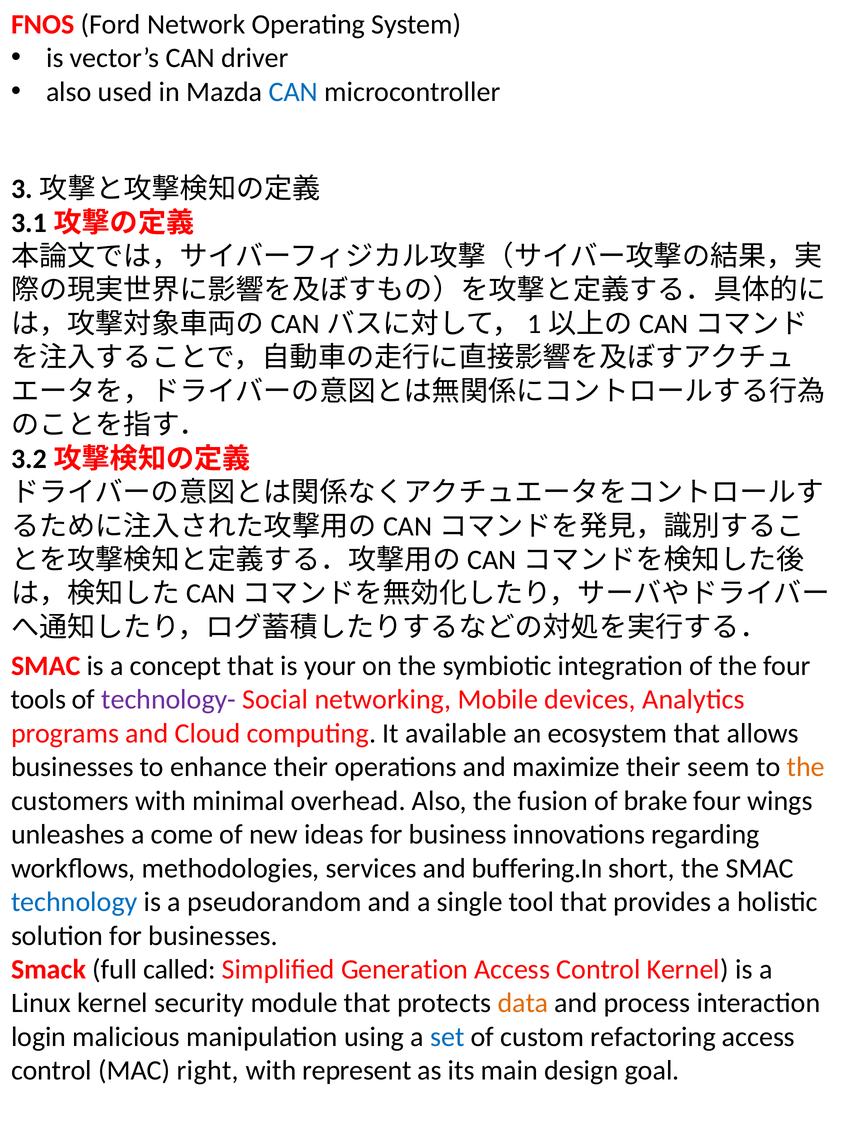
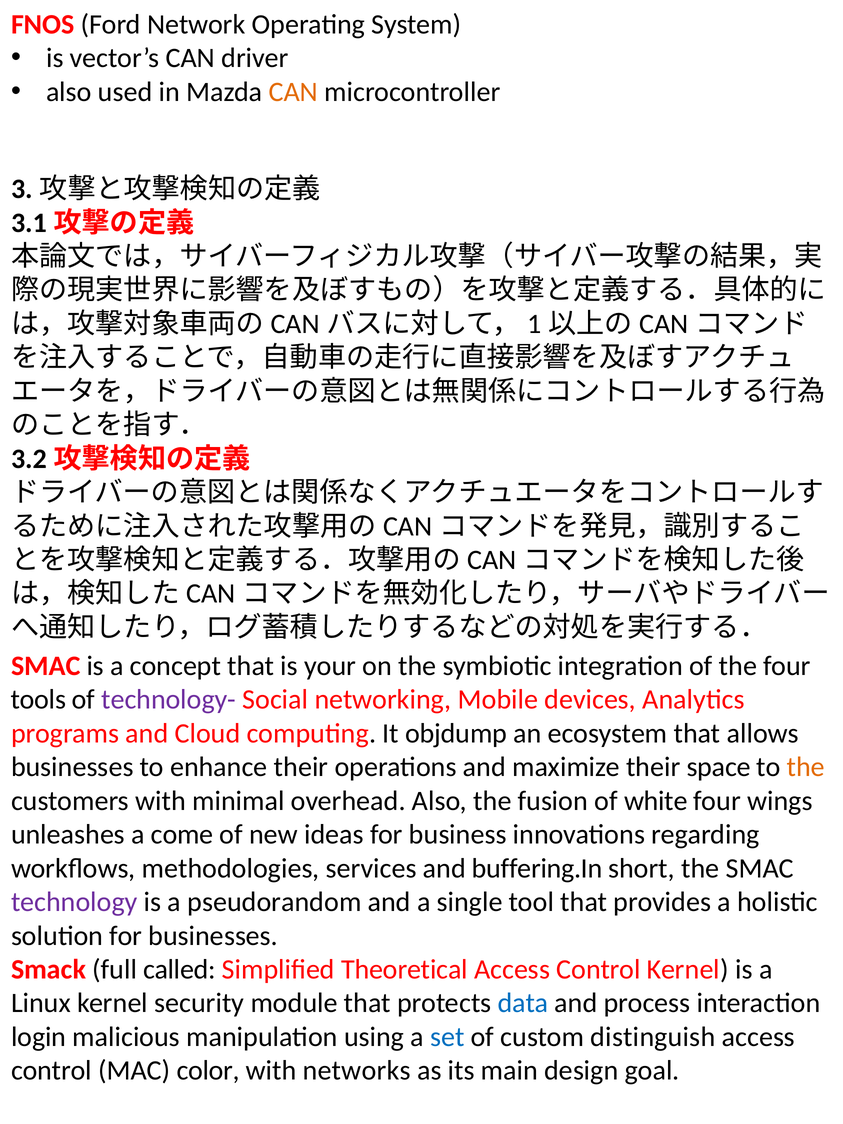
CAN colour: blue -> orange (293, 92)
available: available -> objdump (456, 733)
seem: seem -> space (719, 767)
brake: brake -> white (656, 801)
technology colour: blue -> purple (74, 902)
Generation: Generation -> Theoretical (404, 969)
data colour: orange -> blue (523, 1003)
refactoring: refactoring -> distinguish (653, 1037)
right: right -> color (208, 1071)
represent: represent -> networks (357, 1071)
